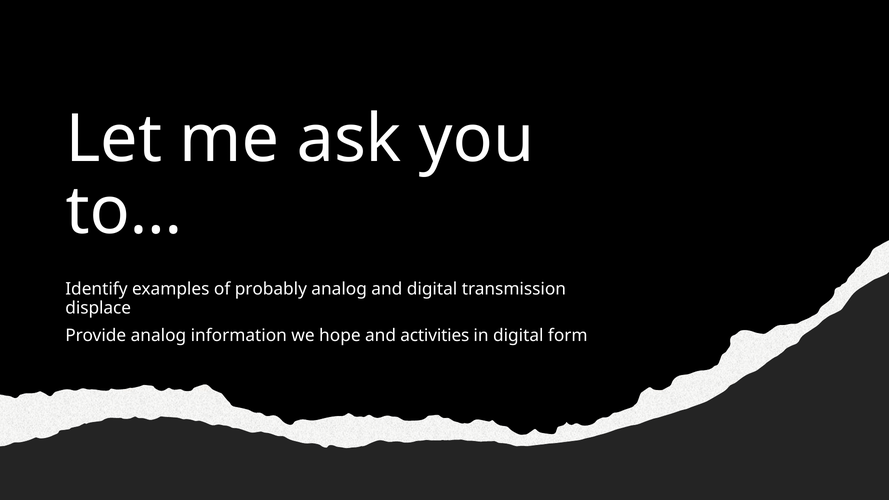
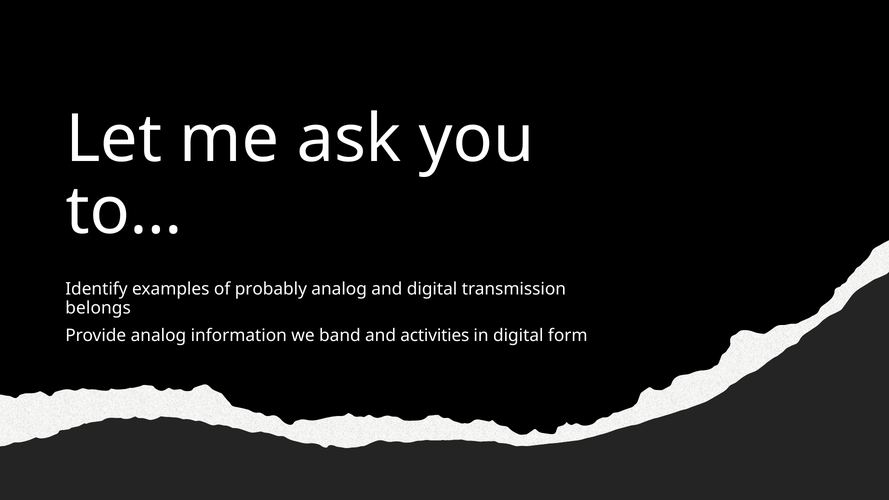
displace: displace -> belongs (98, 308)
hope: hope -> band (340, 336)
